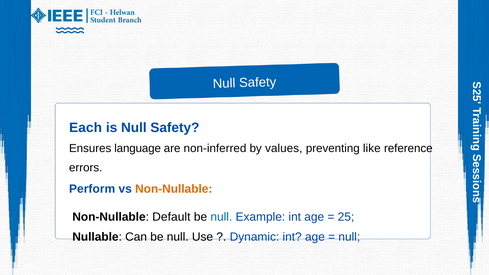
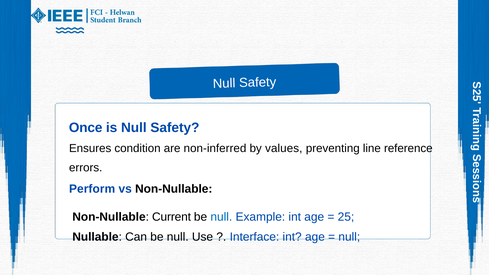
Each: Each -> Once (86, 128)
language: language -> condition (138, 148)
like: like -> line (372, 148)
Non-Nullable colour: orange -> black (174, 189)
Default: Default -> Current (172, 217)
Dynamic: Dynamic -> Interface (254, 237)
